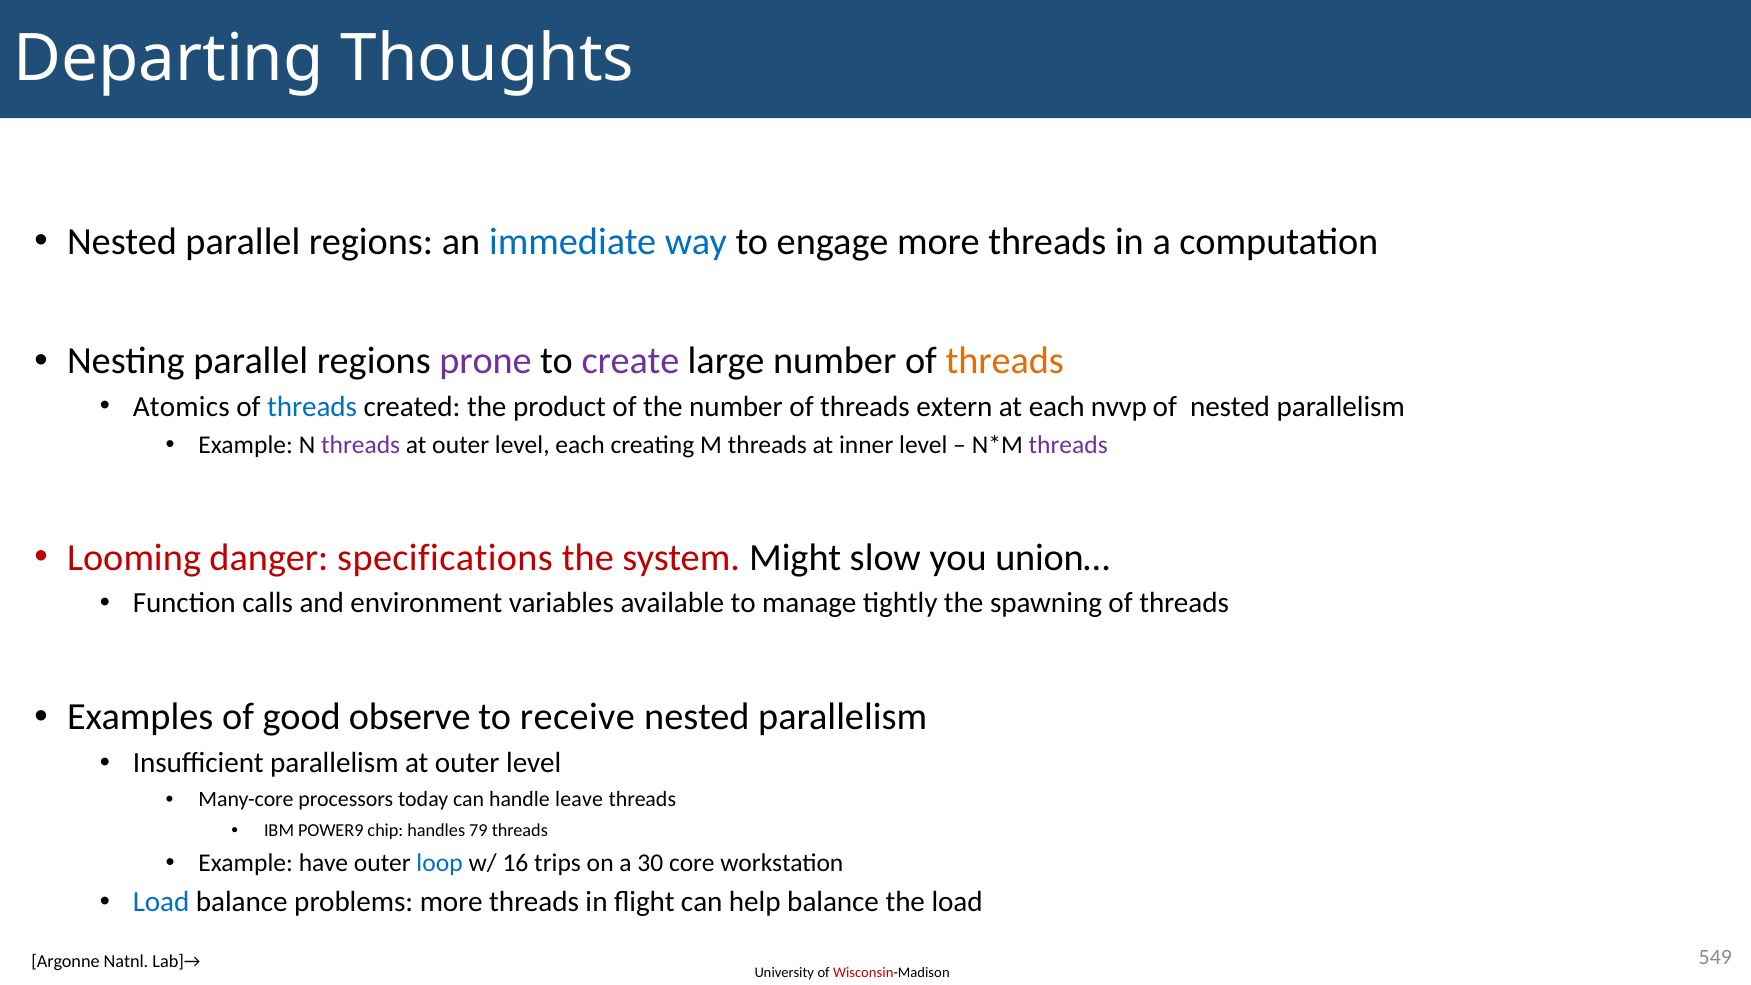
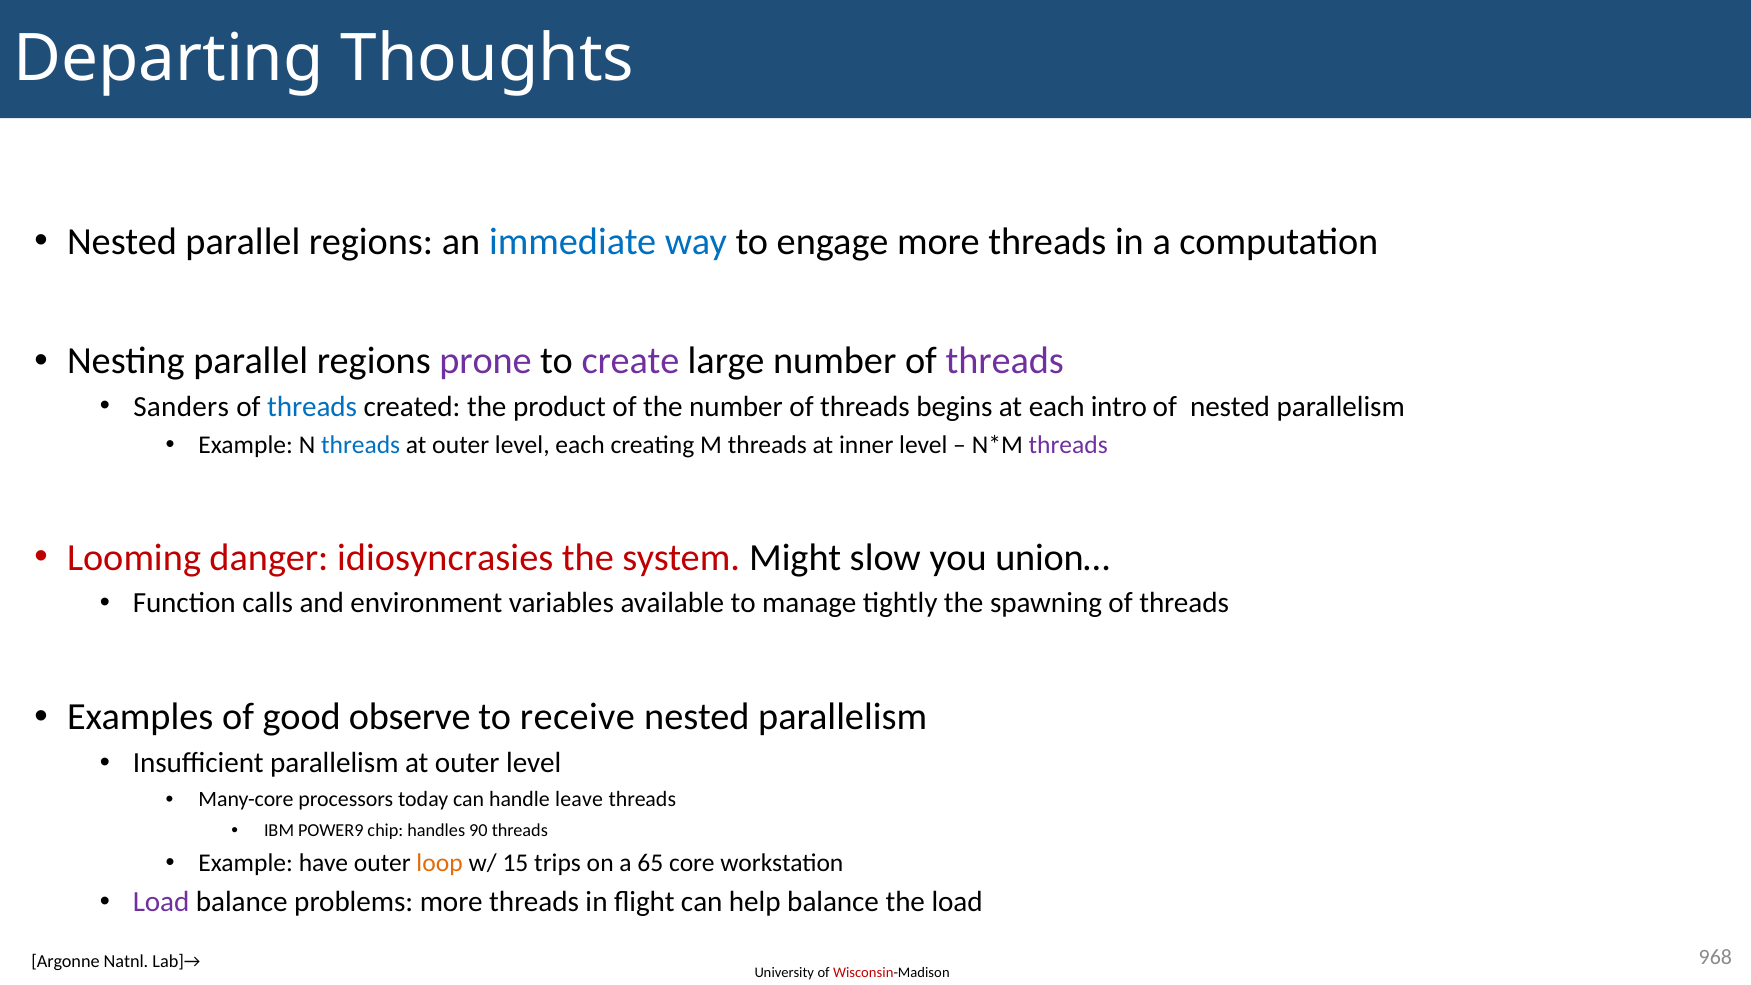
threads colour: orange -> purple (1005, 361)
Atomics: Atomics -> Sanders (181, 407)
extern: extern -> begins (954, 407)
nvvp: nvvp -> intro (1119, 407)
threads colour: purple -> blue (361, 445)
specifications: specifications -> idiosyncrasies (445, 557)
79: 79 -> 90 (478, 830)
loop colour: blue -> orange (440, 863)
16: 16 -> 15 (515, 863)
30: 30 -> 65 (650, 863)
Load colour: blue -> purple (161, 902)
549: 549 -> 968 (1715, 957)
